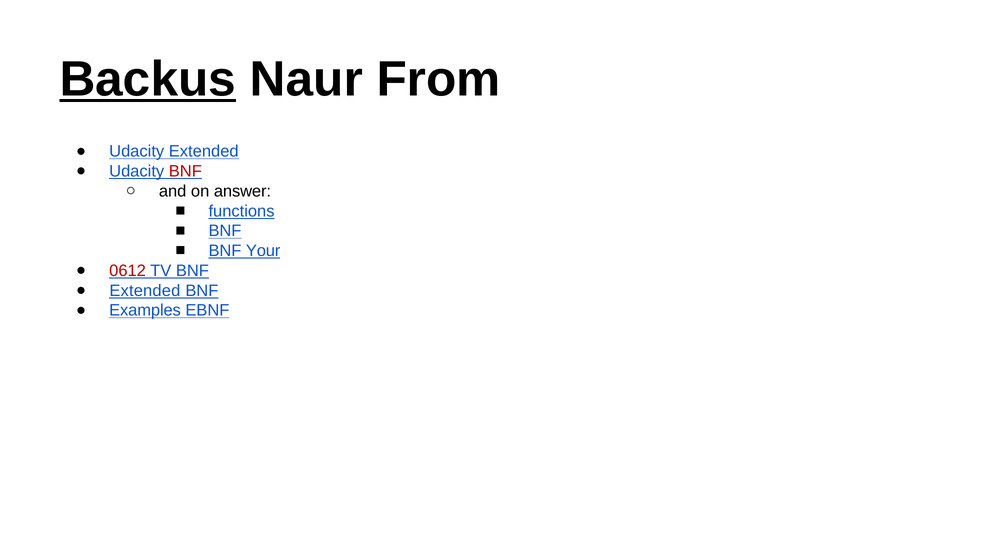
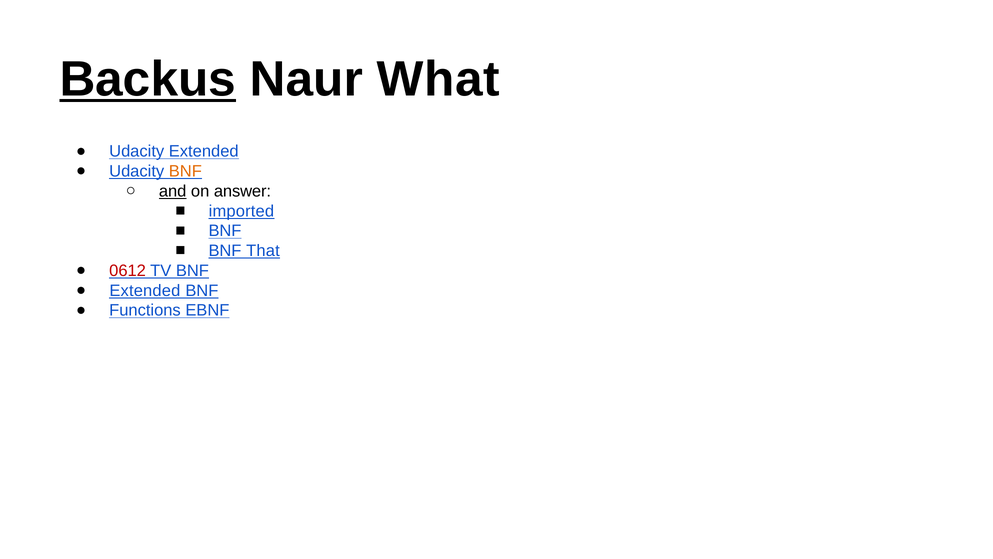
From: From -> What (438, 79)
BNF colour: red -> orange (185, 171)
and underline: none -> present (173, 191)
functions: functions -> imported (241, 211)
Your: Your -> That (263, 251)
Examples: Examples -> Functions (145, 310)
